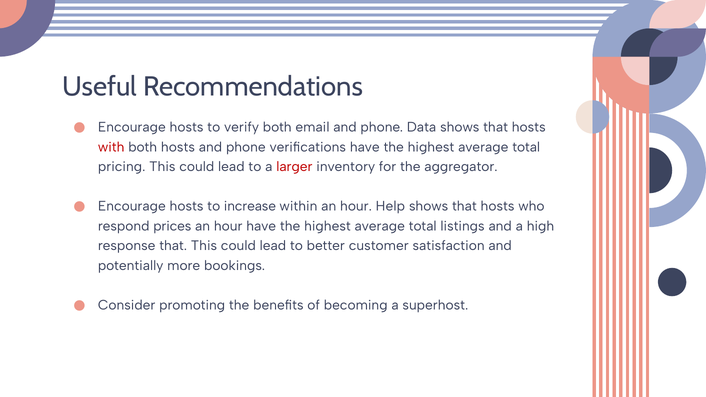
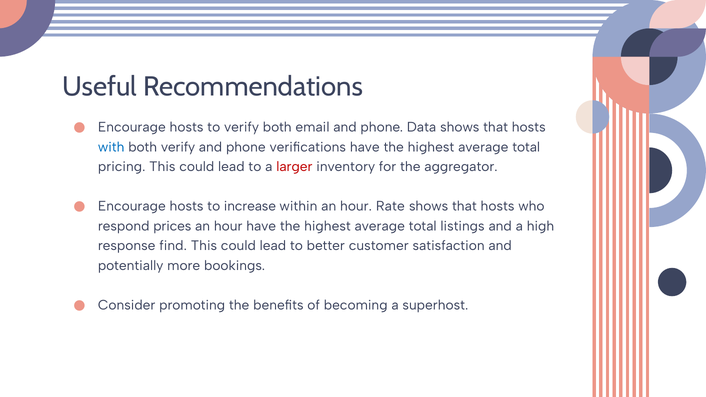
with colour: red -> blue (111, 147)
both hosts: hosts -> verify (178, 147)
Help: Help -> Rate (390, 207)
response that: that -> find (173, 246)
